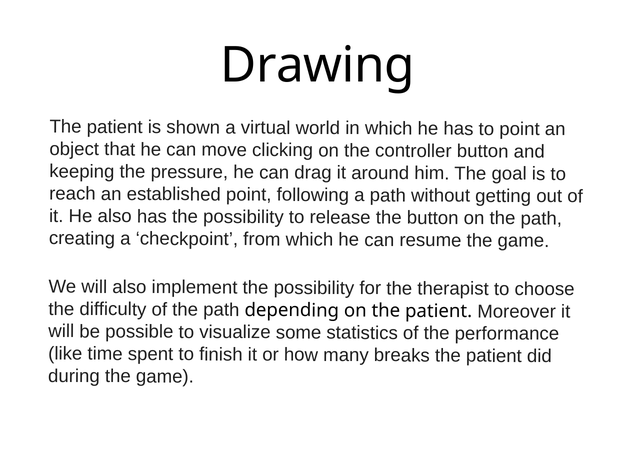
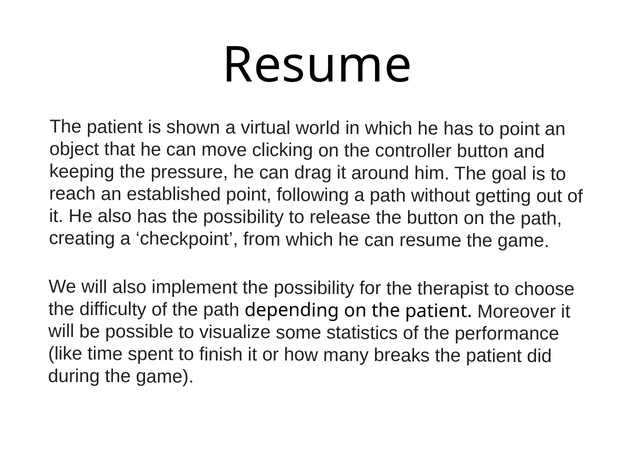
Drawing: Drawing -> Resume (317, 65)
